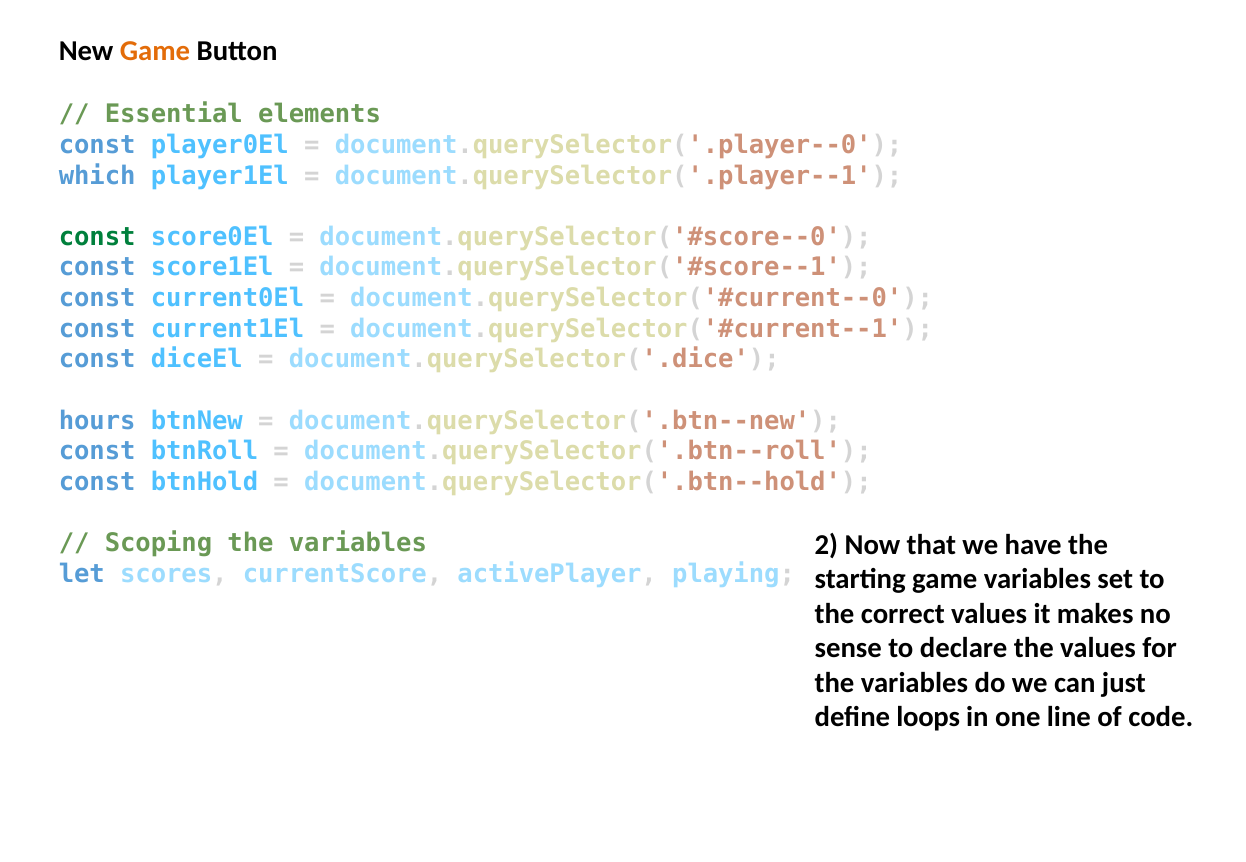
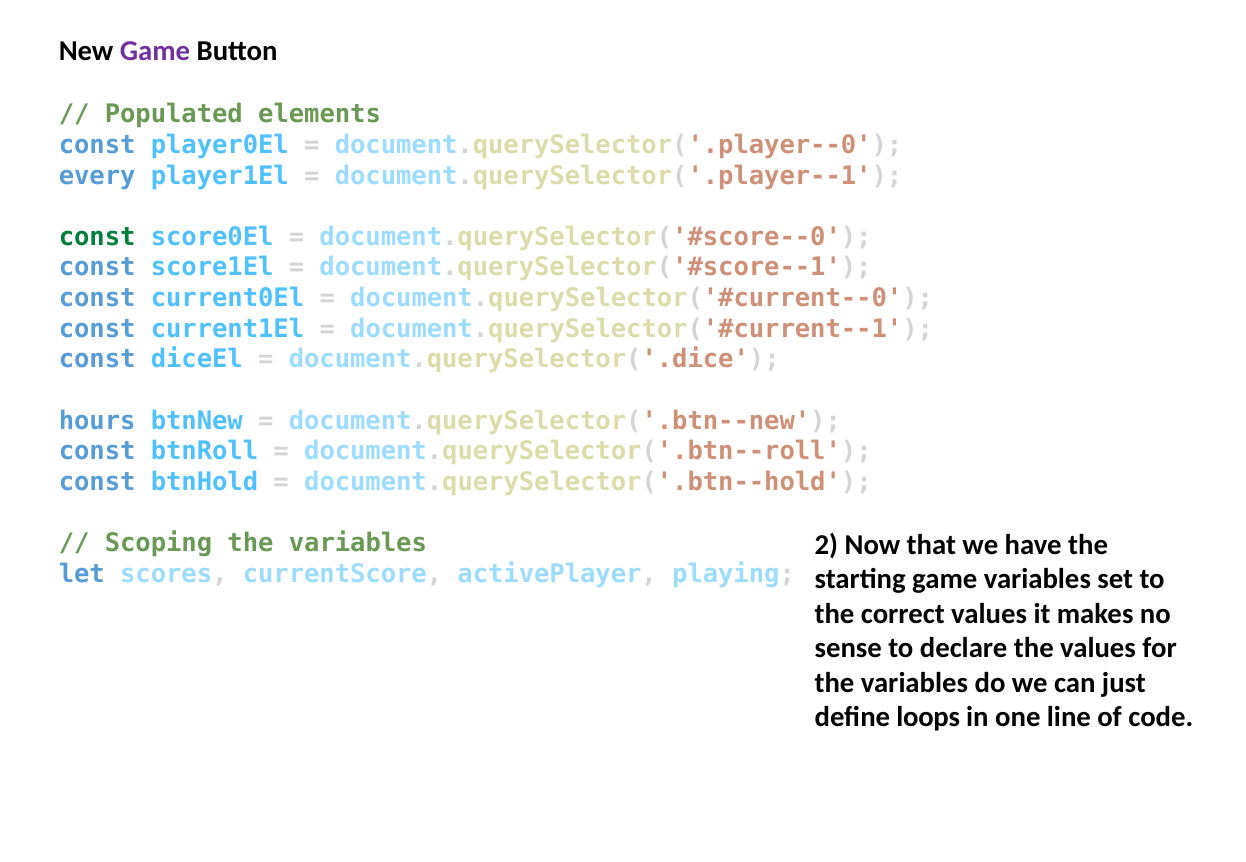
Game colour: orange -> purple (155, 51)
Essential: Essential -> Populated (174, 114)
which: which -> every (97, 176)
